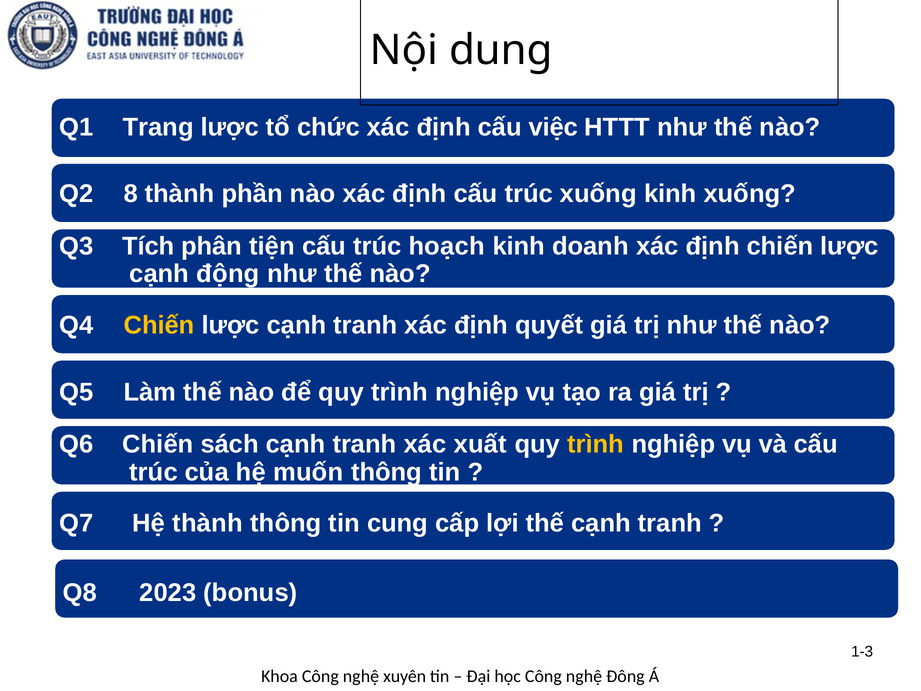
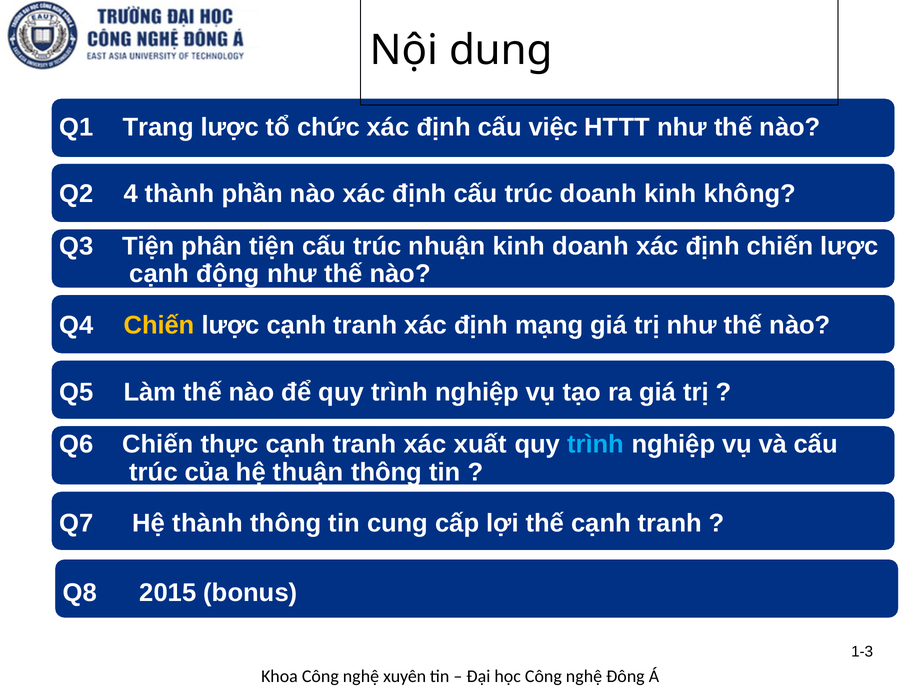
8: 8 -> 4 (131, 194)
trúc xuống: xuống -> doanh (598, 194)
kinh xuống: xuống -> không (750, 194)
Q3 Tích: Tích -> Tiện (148, 246)
hoạch: hoạch -> nhuận (447, 246)
quyết: quyết -> mạng (549, 325)
sách: sách -> thực (230, 444)
trình colour: yellow -> light blue (596, 444)
muốn: muốn -> thuận (308, 472)
2023: 2023 -> 2015 (168, 593)
